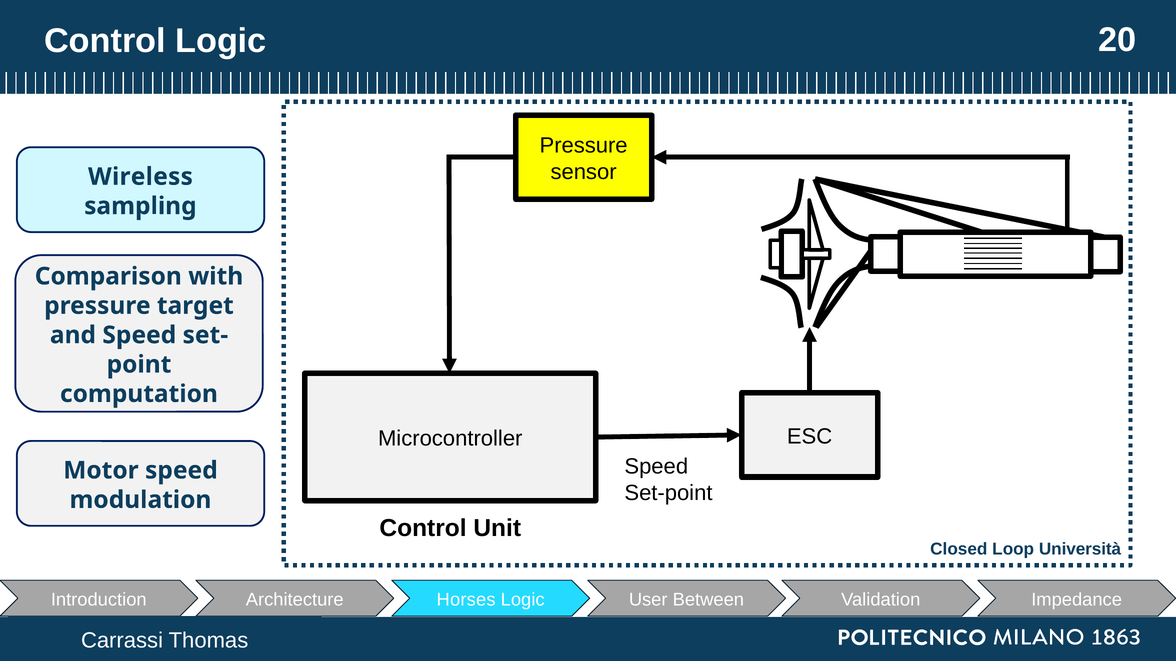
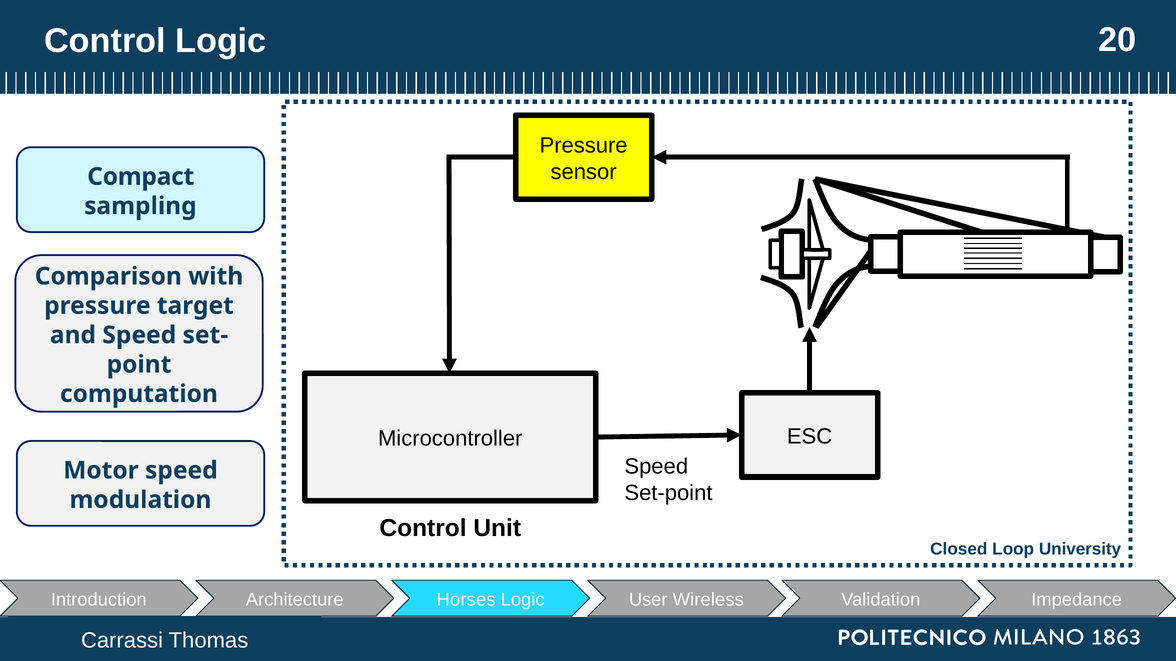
Wireless: Wireless -> Compact (141, 177)
Università: Università -> University (1080, 550)
Between: Between -> Wireless (708, 600)
